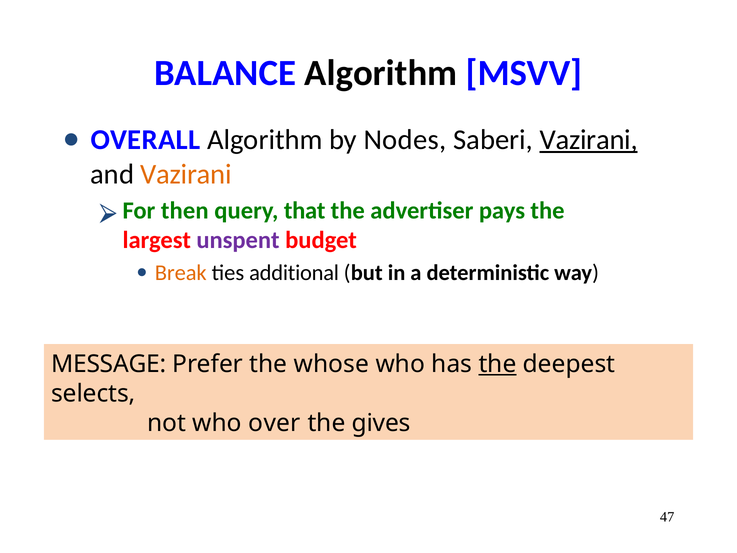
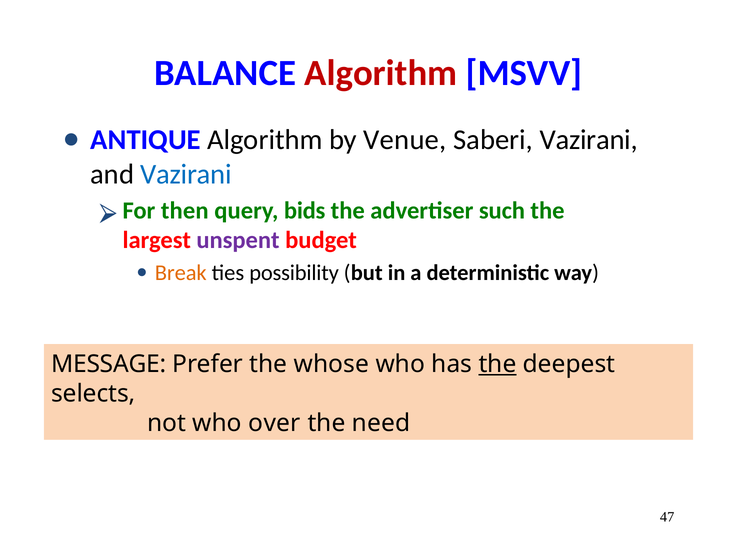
Algorithm colour: black -> red (381, 73)
OVERALL: OVERALL -> ANTIQUE (146, 140)
Nodes: Nodes -> Venue (405, 140)
Vazirani underline: present -> none (589, 140)
Vazirani colour: orange -> blue (186, 174)
that: that -> bids (305, 211)
pays: pays -> such (502, 211)
additional: additional -> possibility (294, 273)
gives: gives -> need (381, 423)
